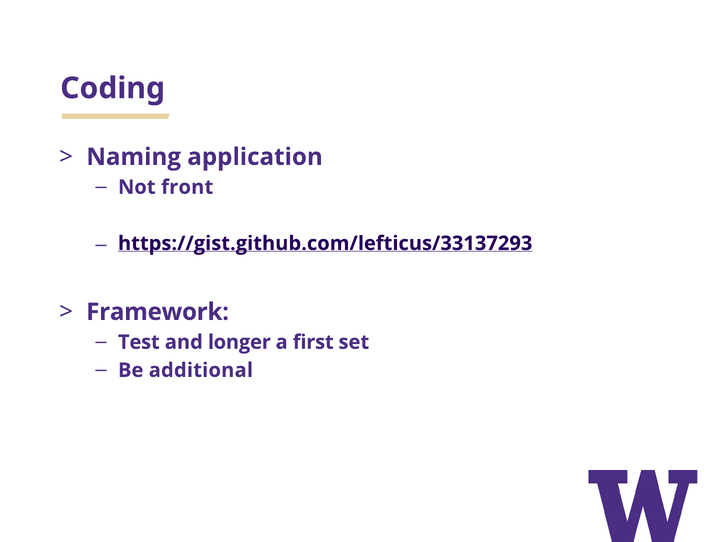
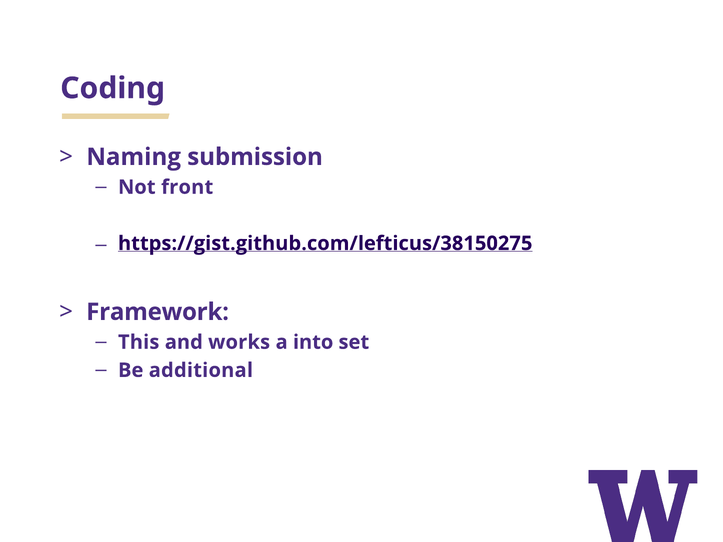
application: application -> submission (255, 157)
https://gist.github.com/lefticus/33137293: https://gist.github.com/lefticus/33137293 -> https://gist.github.com/lefticus/38150275 (325, 244)
Test: Test -> This (139, 342)
longer: longer -> works (239, 342)
first: first -> into (313, 342)
